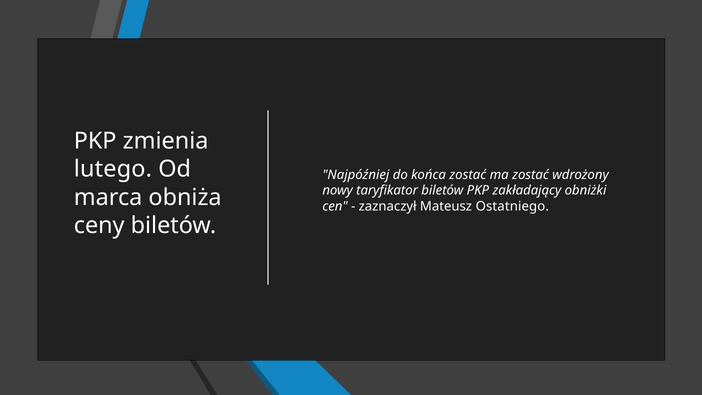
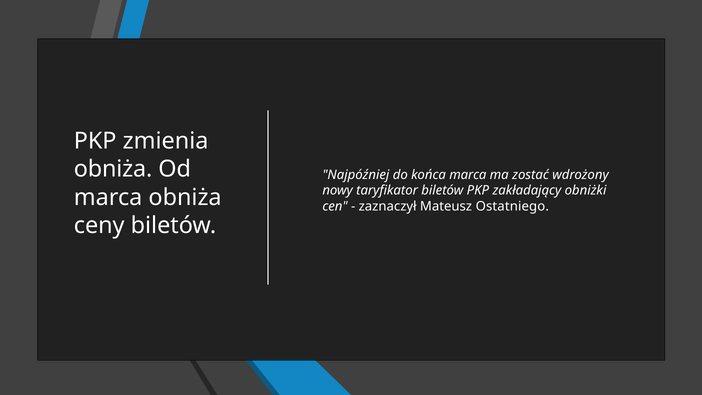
lutego: lutego -> obniża (113, 169)
końca zostać: zostać -> marca (468, 175)
